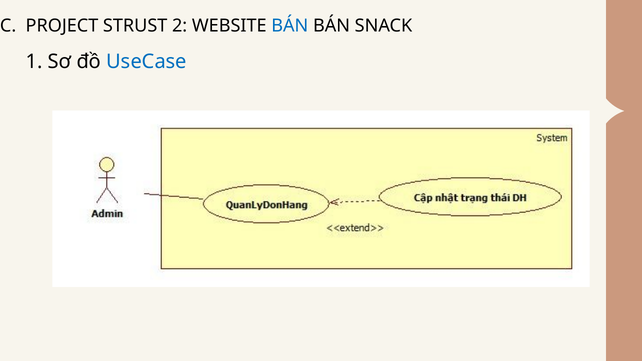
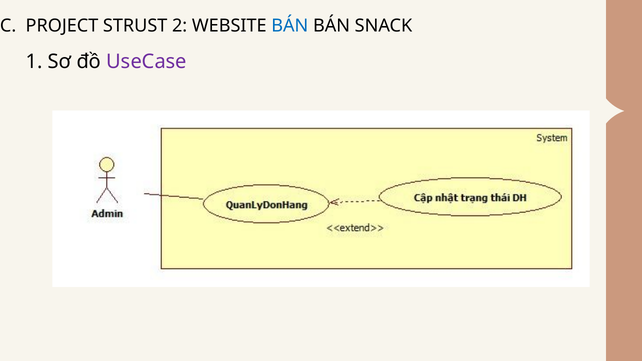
UseCase colour: blue -> purple (146, 62)
